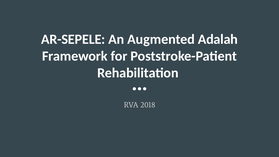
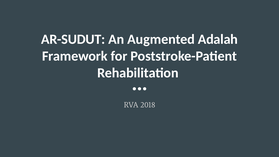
AR-SEPELE: AR-SEPELE -> AR-SUDUT (73, 39)
